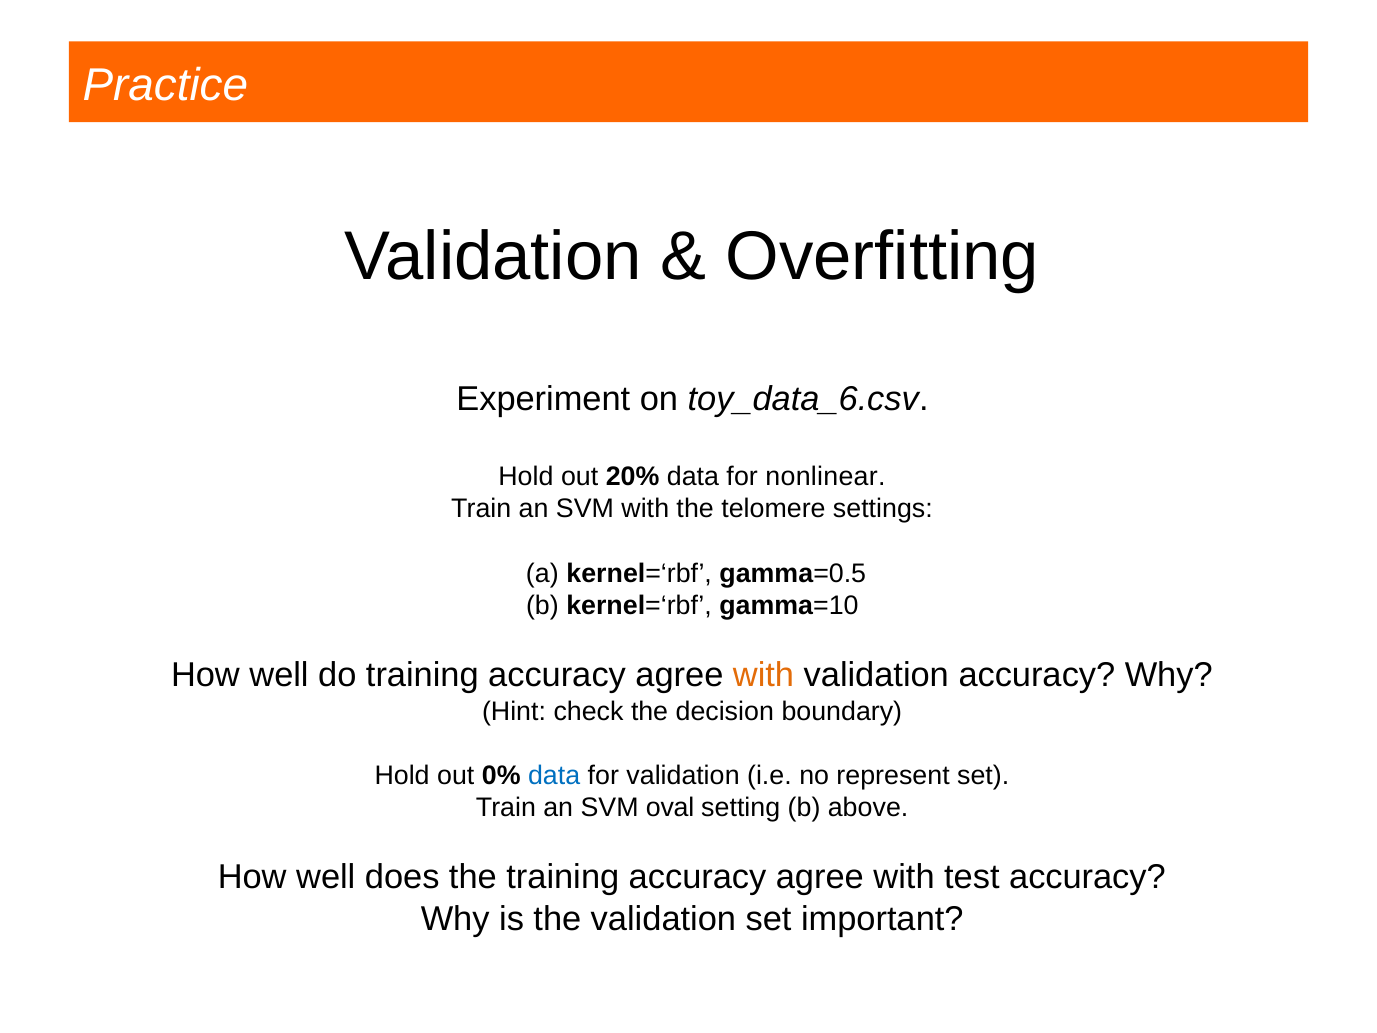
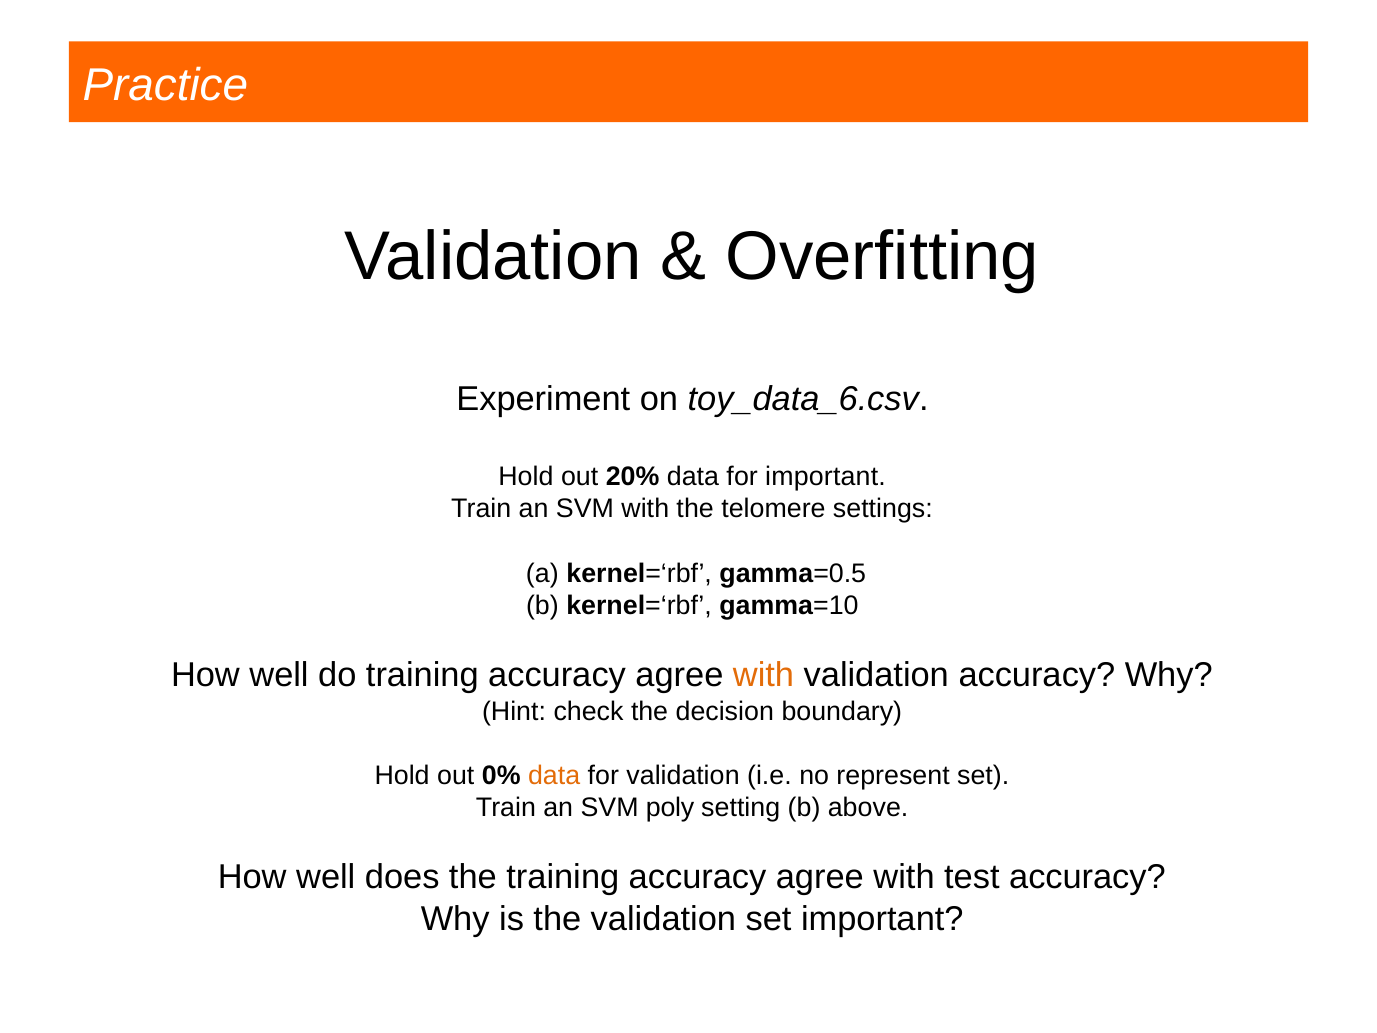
for nonlinear: nonlinear -> important (825, 477)
data colour: blue -> orange (554, 775)
oval: oval -> poly (670, 808)
